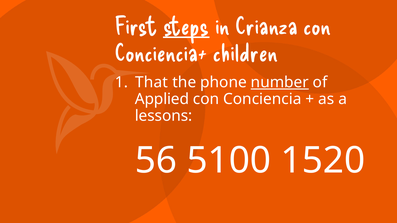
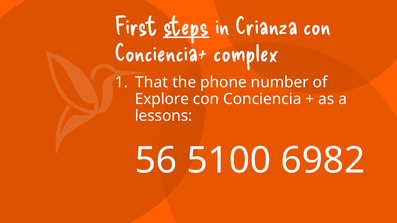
children: children -> complex (246, 53)
number underline: present -> none (280, 82)
Applied: Applied -> Explore (162, 99)
1520: 1520 -> 6982 (323, 161)
